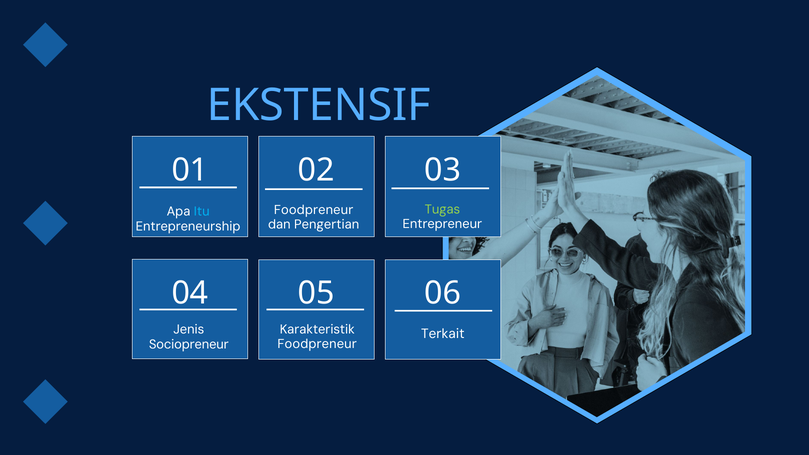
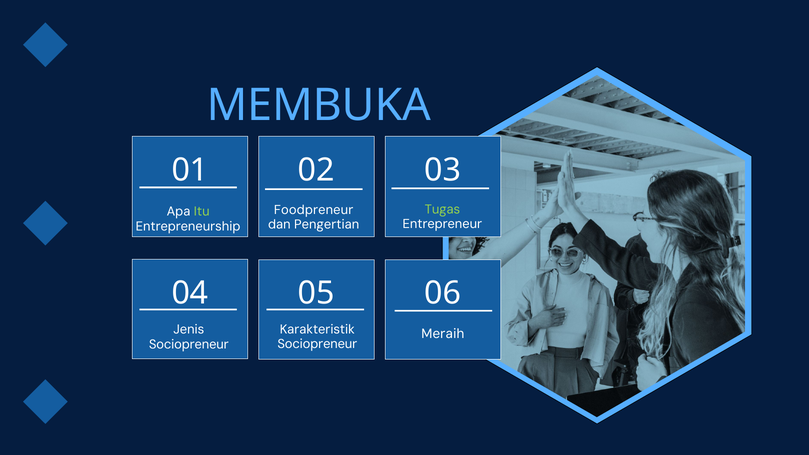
EKSTENSIF: EKSTENSIF -> MEMBUKA (319, 105)
Itu colour: light blue -> light green (202, 212)
Terkait: Terkait -> Meraih (443, 334)
Foodpreneur: Foodpreneur -> Sociopreneur (317, 344)
